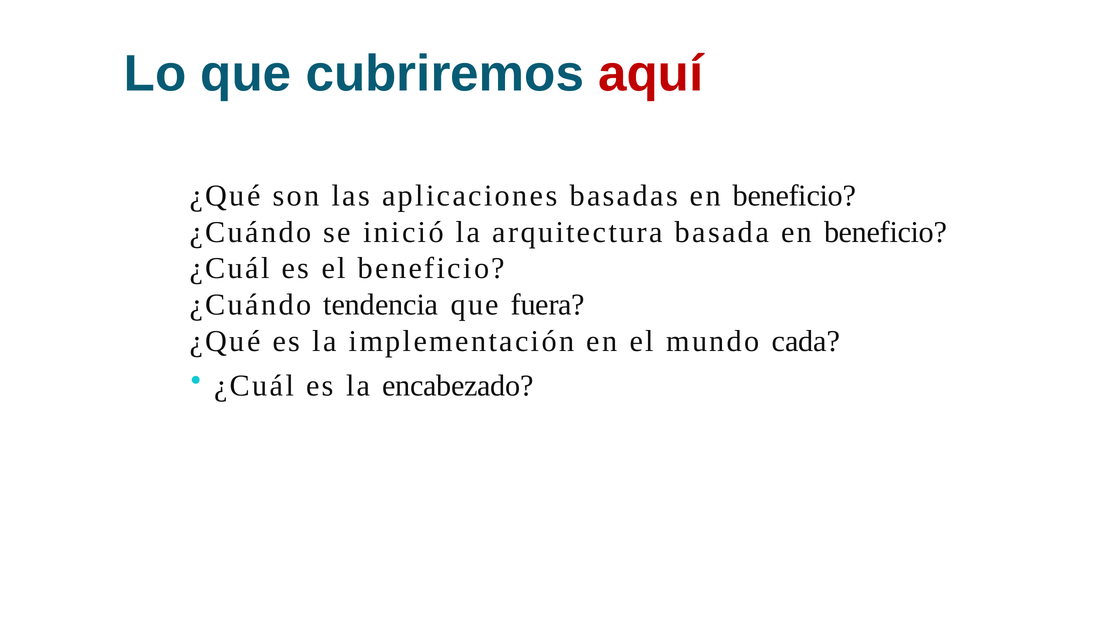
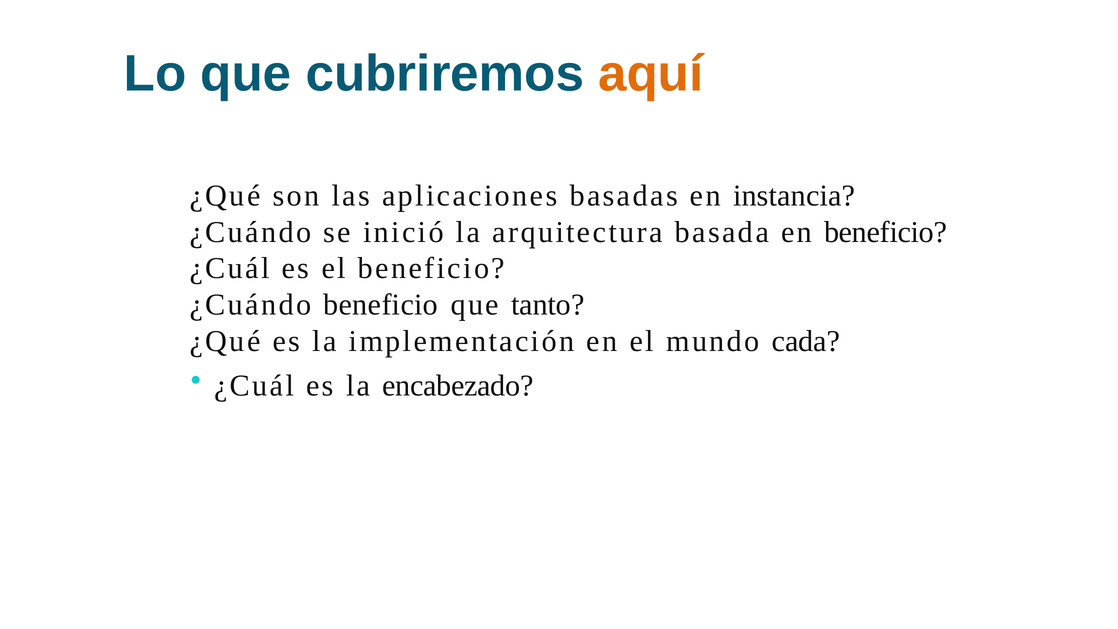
aquí colour: red -> orange (651, 74)
basadas en beneficio: beneficio -> instancia (794, 196)
¿Cuándo tendencia: tendencia -> beneficio (381, 305)
fuera: fuera -> tanto (548, 305)
